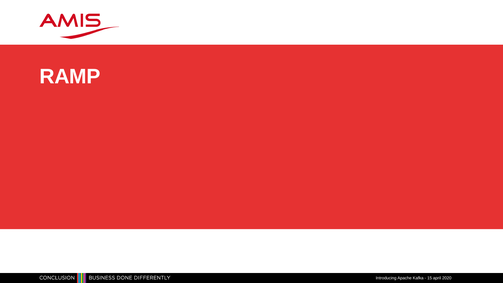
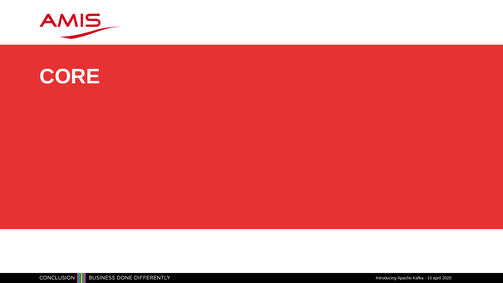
RAMP: RAMP -> CORE (70, 77)
